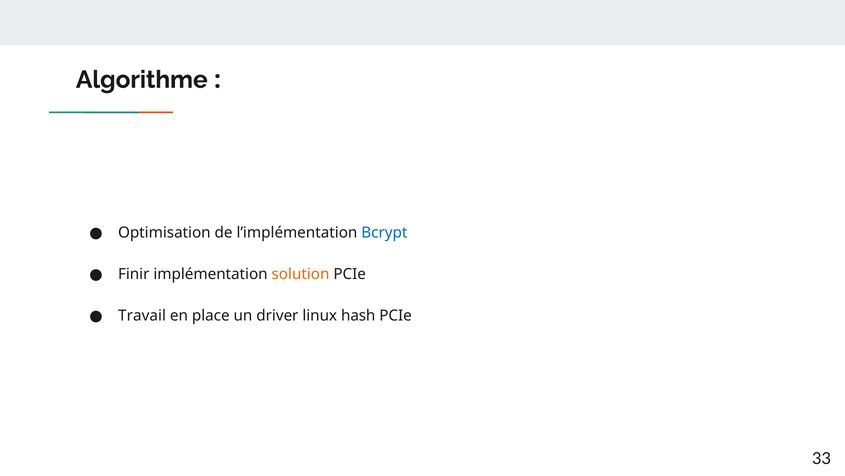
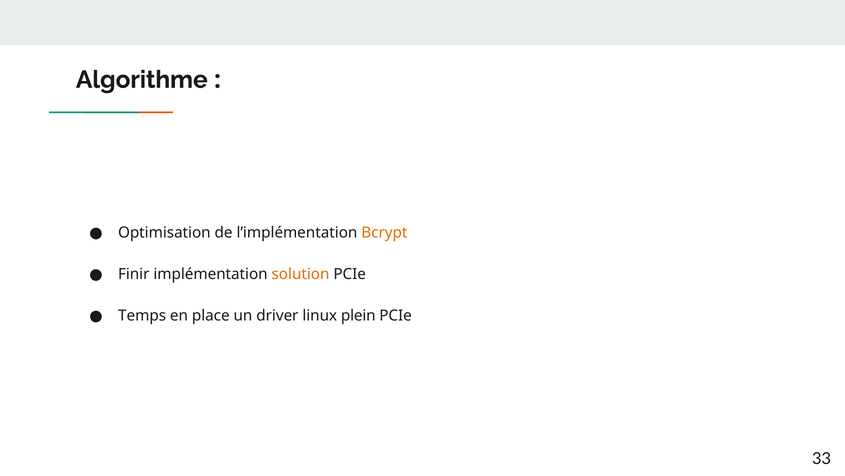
Bcrypt colour: blue -> orange (384, 232)
Travail: Travail -> Temps (142, 315)
hash: hash -> plein (358, 315)
